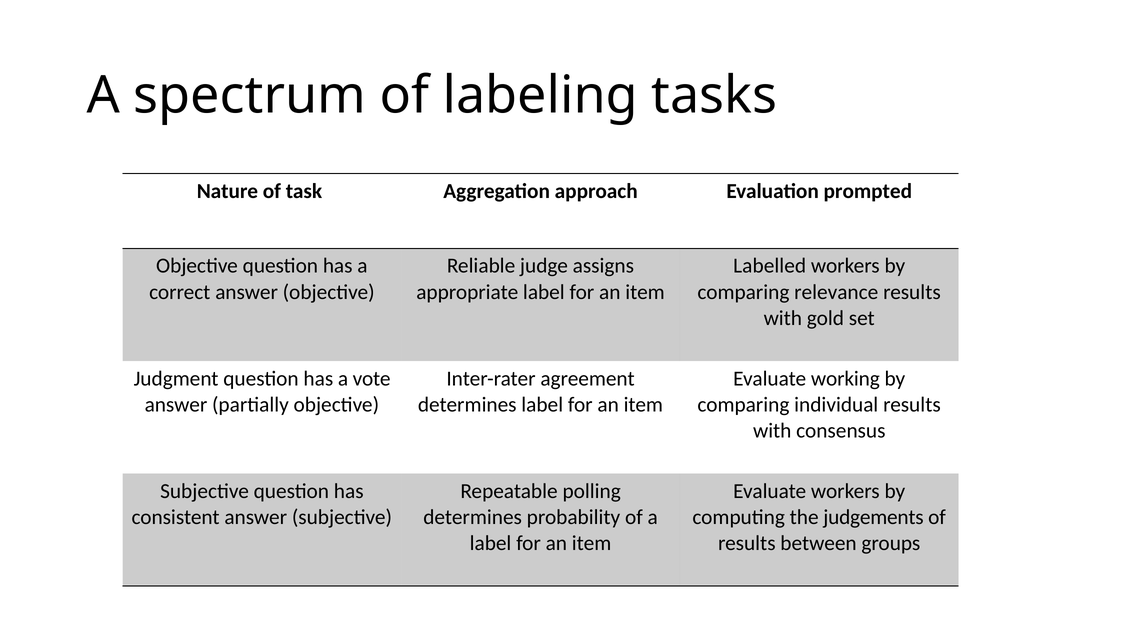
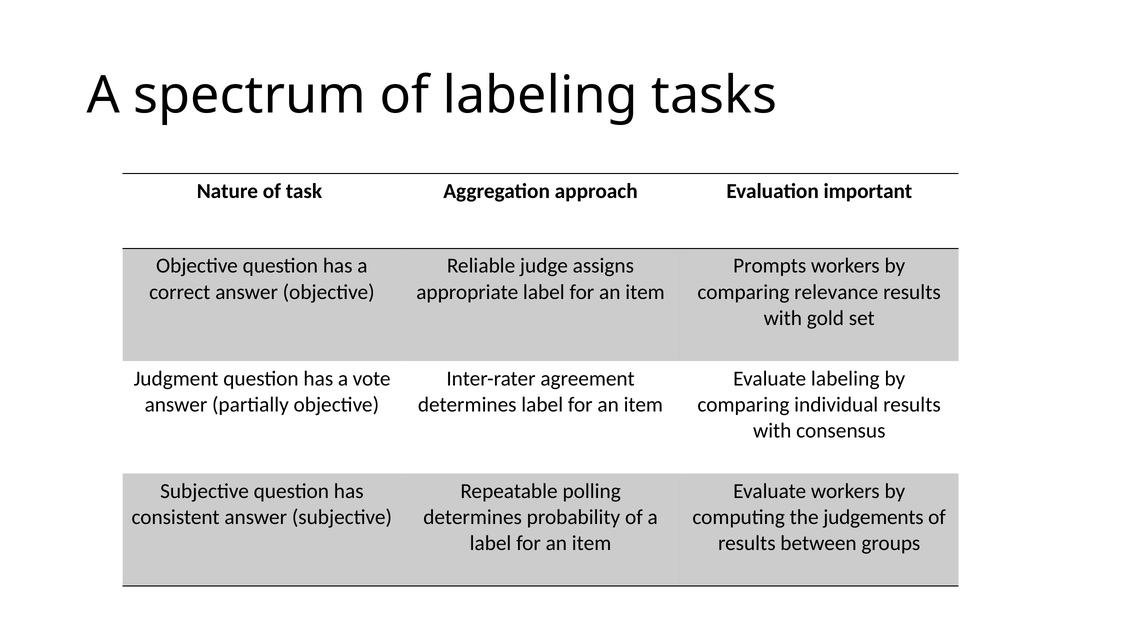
prompted: prompted -> important (868, 191)
Labelled: Labelled -> Prompts (770, 266)
Evaluate working: working -> labeling (845, 378)
